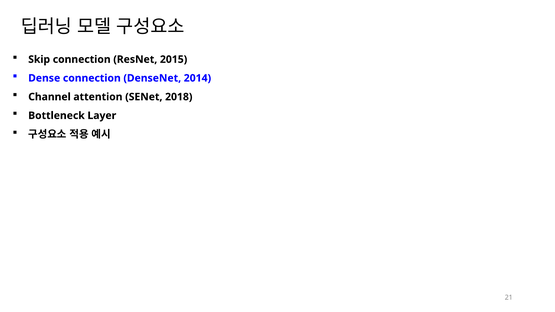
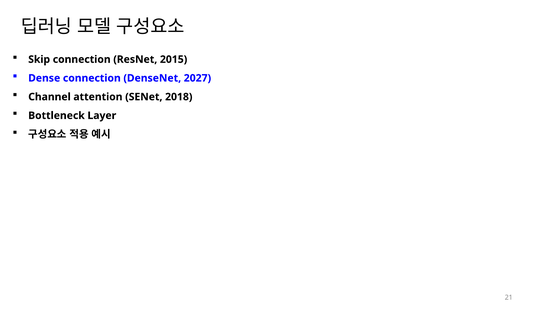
2014: 2014 -> 2027 (197, 78)
